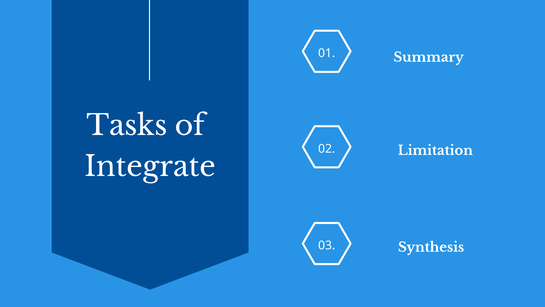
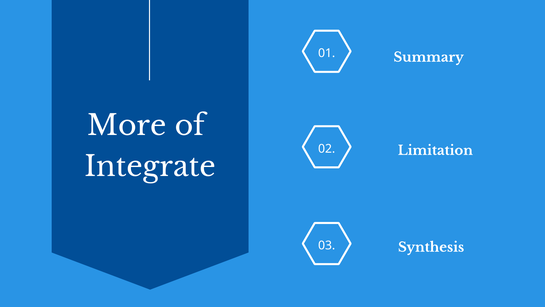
Tasks: Tasks -> More (127, 126)
